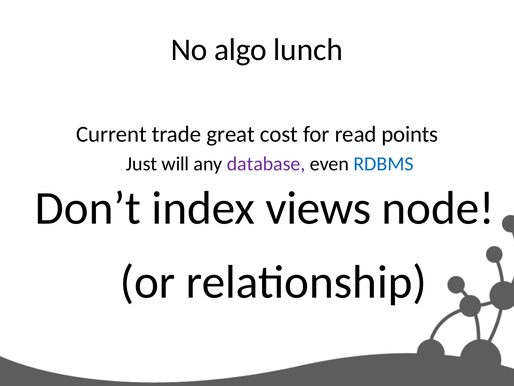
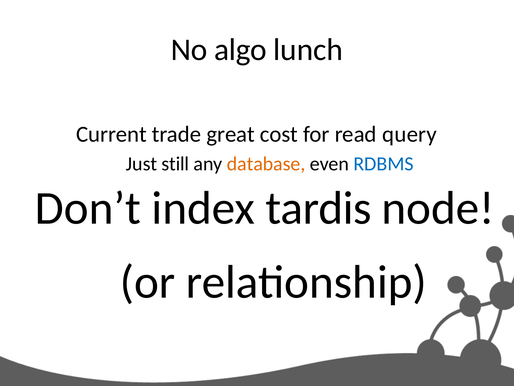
points: points -> query (410, 134)
will: will -> still (175, 164)
database colour: purple -> orange (266, 164)
views: views -> tardis (318, 208)
